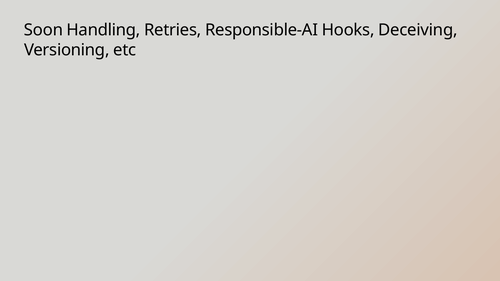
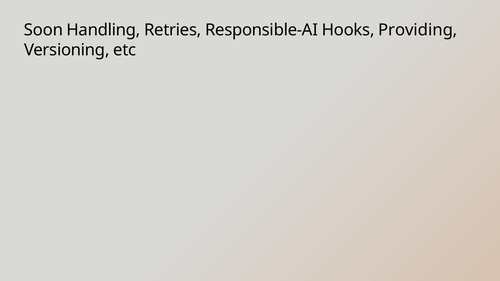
Deceiving: Deceiving -> Providing (418, 30)
